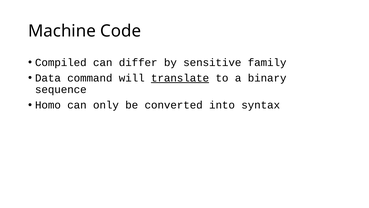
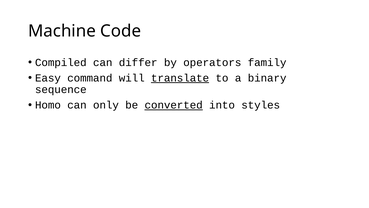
sensitive: sensitive -> operators (212, 62)
Data: Data -> Easy (48, 78)
converted underline: none -> present (174, 105)
syntax: syntax -> styles (261, 105)
